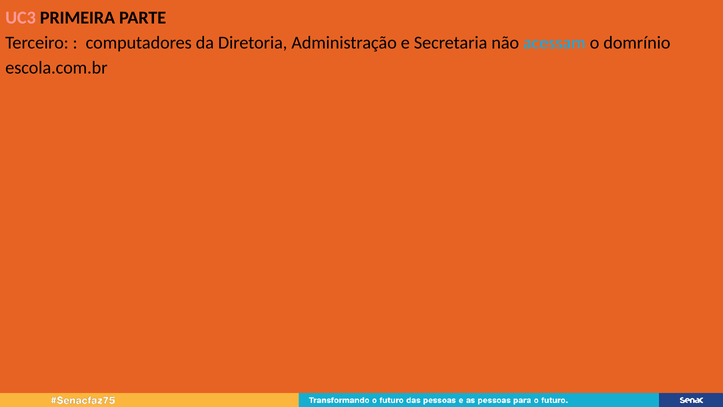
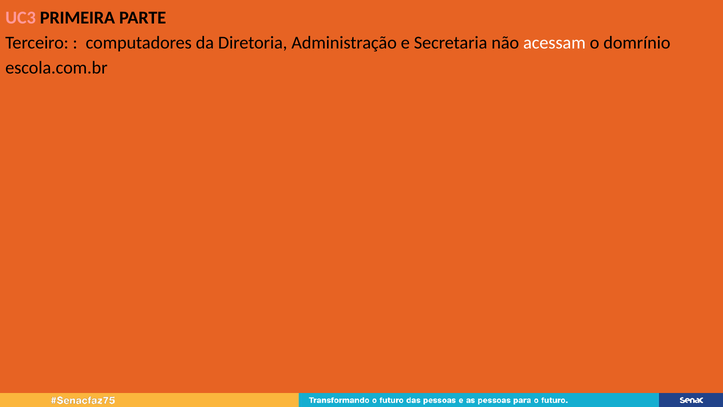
acessam colour: light blue -> white (554, 43)
